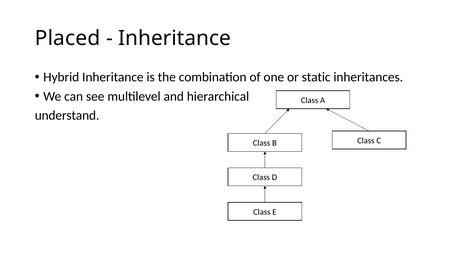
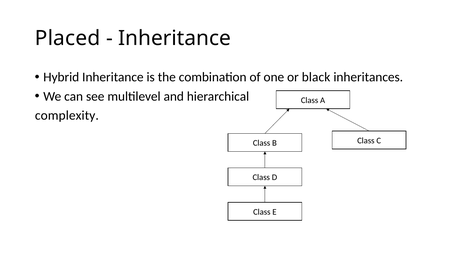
static: static -> black (316, 77)
understand: understand -> complexity (67, 115)
